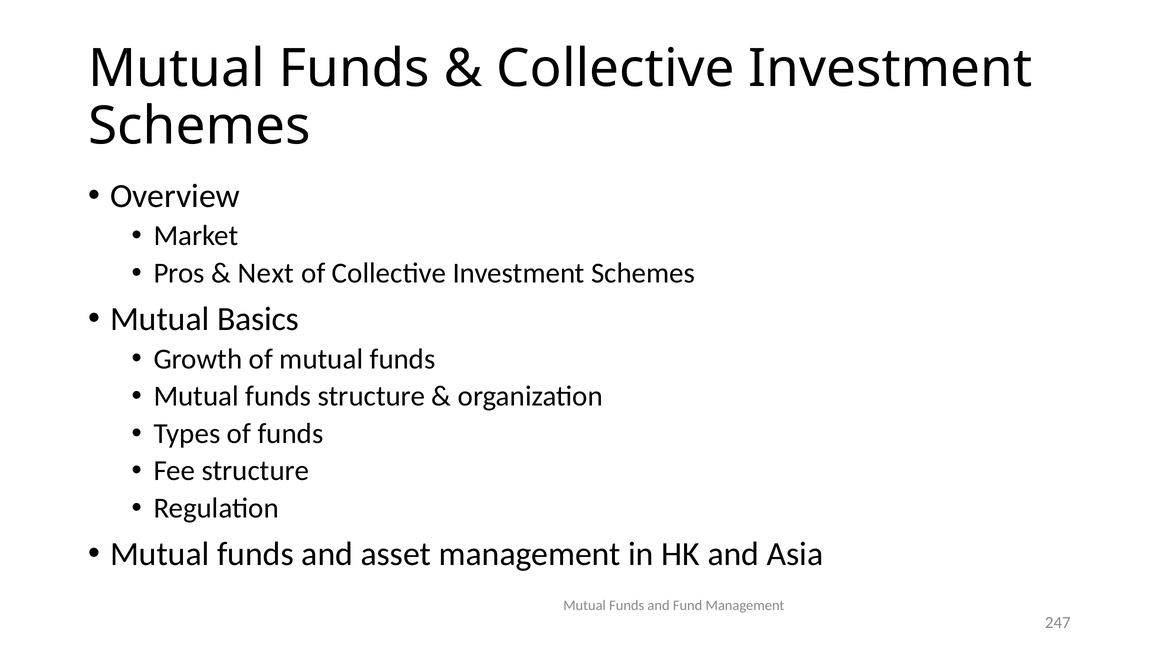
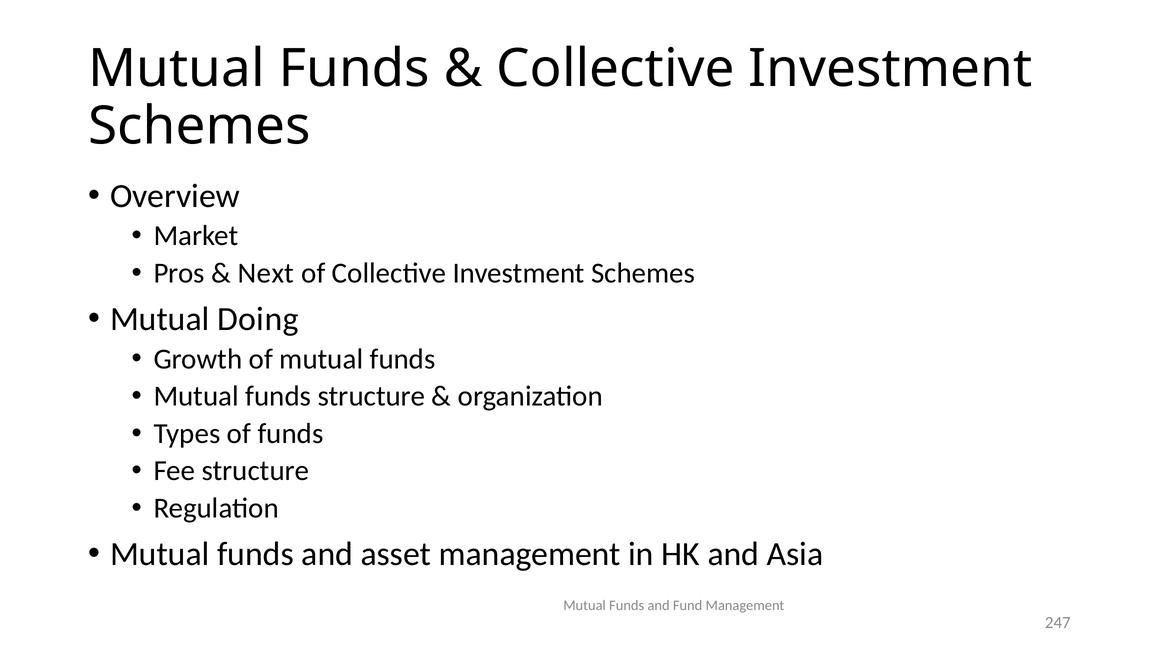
Basics: Basics -> Doing (258, 319)
